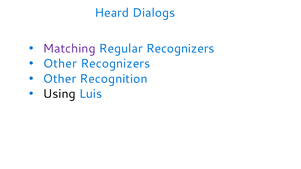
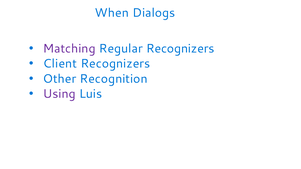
Heard: Heard -> When (112, 13)
Other: Other -> Client (60, 64)
Using colour: black -> purple (59, 94)
